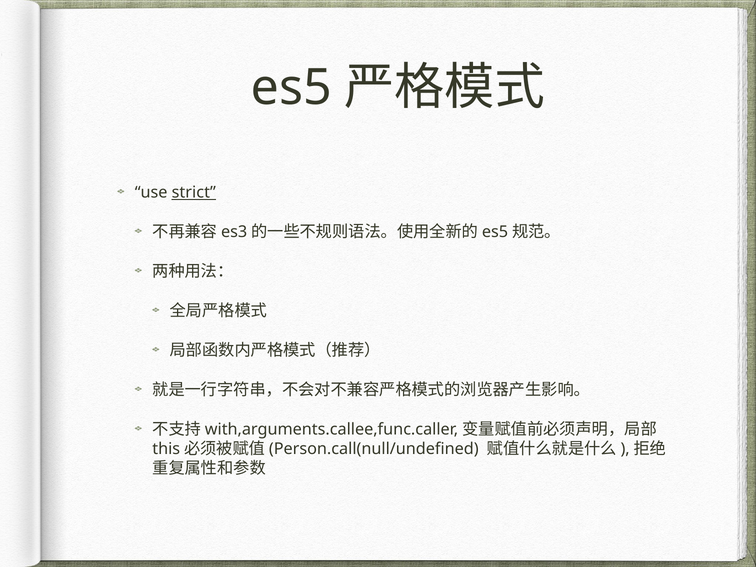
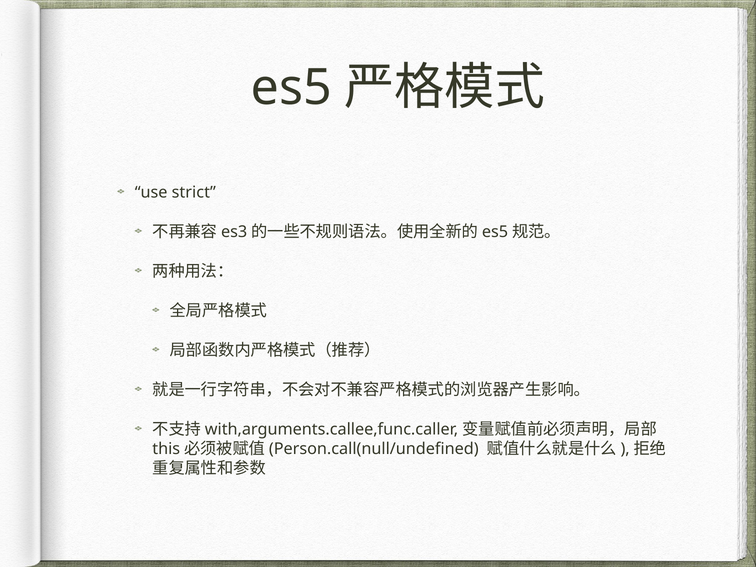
strict underline: present -> none (194, 193)
